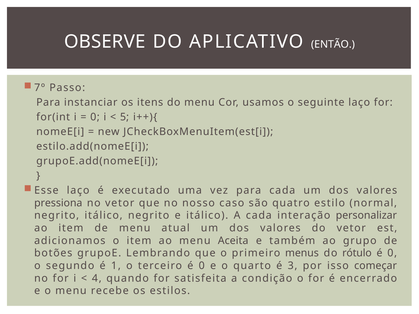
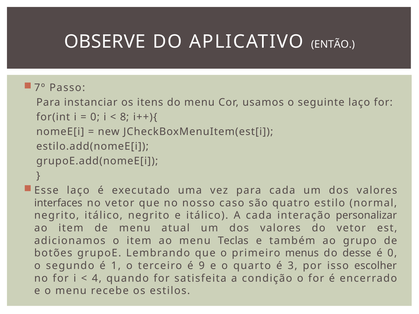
5: 5 -> 8 (125, 117)
pressiona: pressiona -> interfaces (58, 203)
Aceita: Aceita -> Teclas (233, 241)
rótulo: rótulo -> desse (357, 253)
terceiro é 0: 0 -> 9 (202, 266)
começar: começar -> escolher (376, 266)
